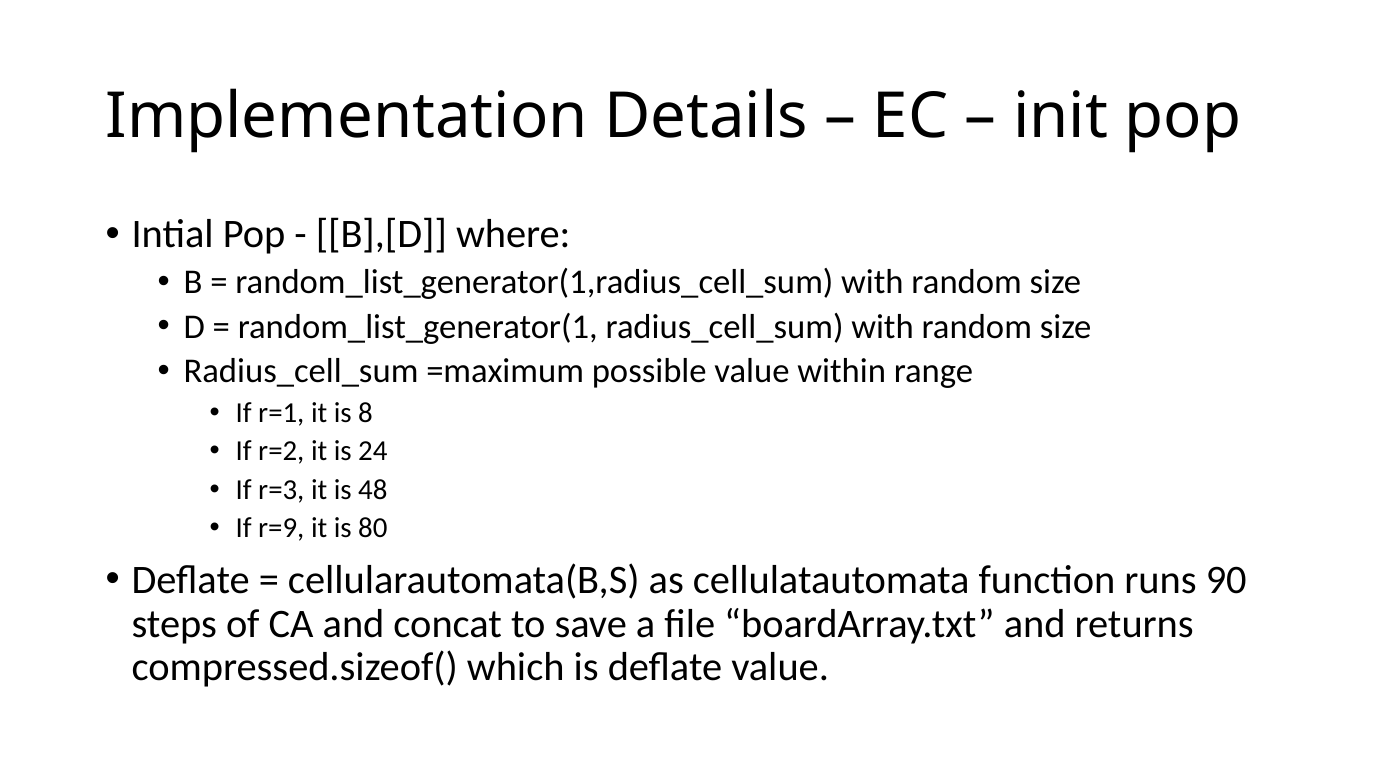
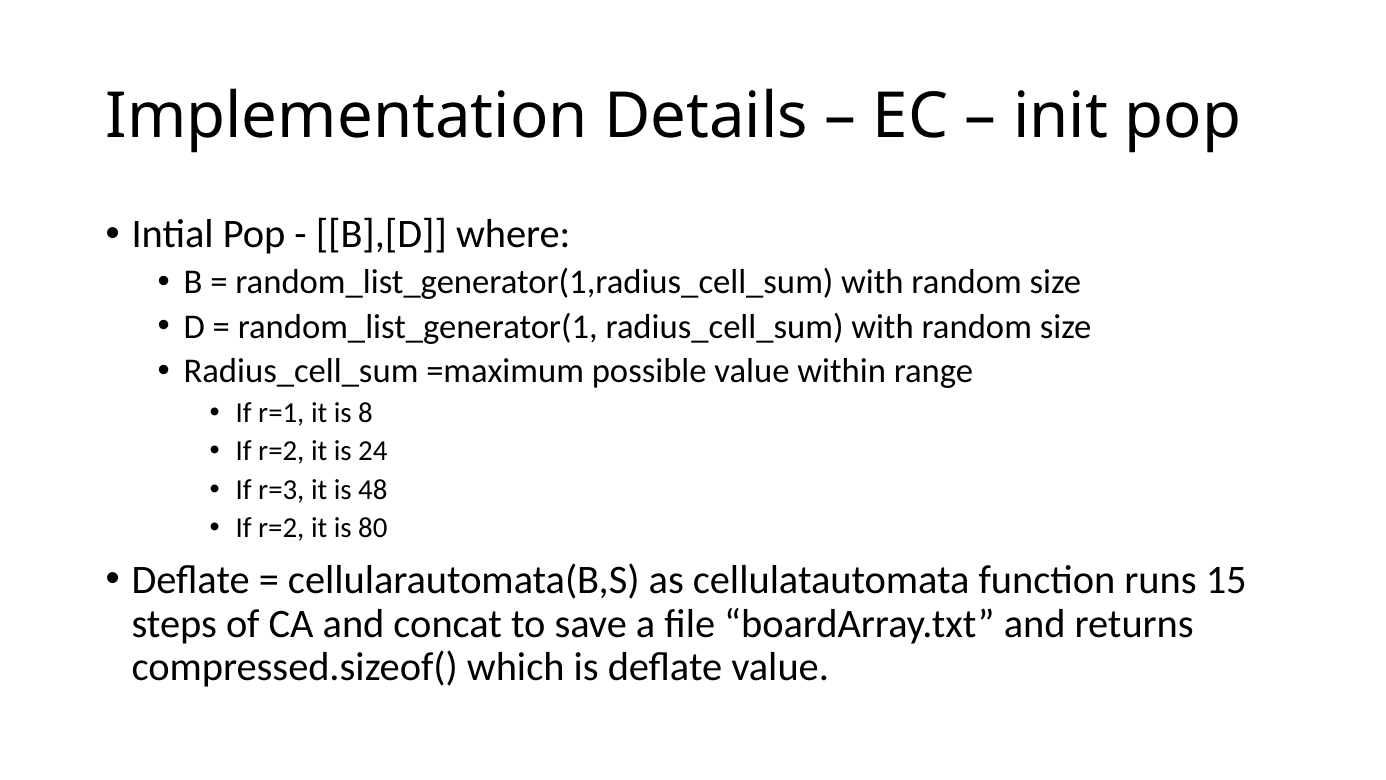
r=9: r=9 -> r=2 (281, 528)
90: 90 -> 15 (1226, 580)
